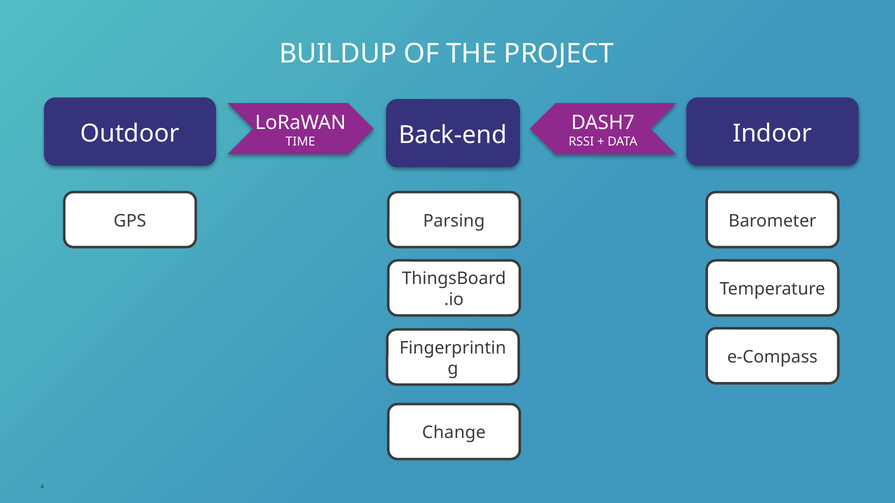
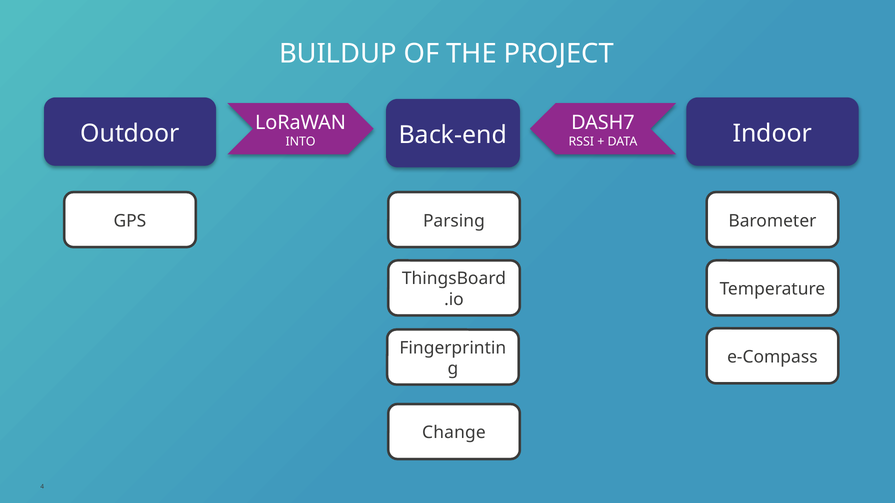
TIME: TIME -> INTO (301, 142)
